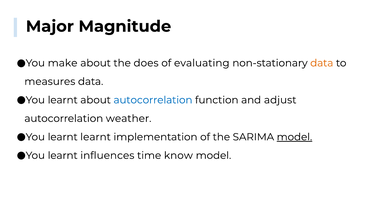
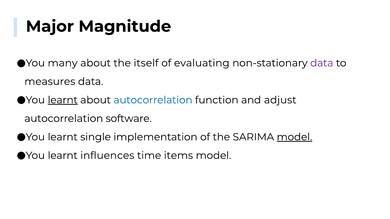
make: make -> many (63, 63)
does: does -> itself (146, 63)
data colour: orange -> purple (322, 63)
learnt underline: none -> present (63, 100)
weather: weather -> software (129, 119)
learnt learnt: learnt -> single (96, 137)
know: know -> items (178, 156)
